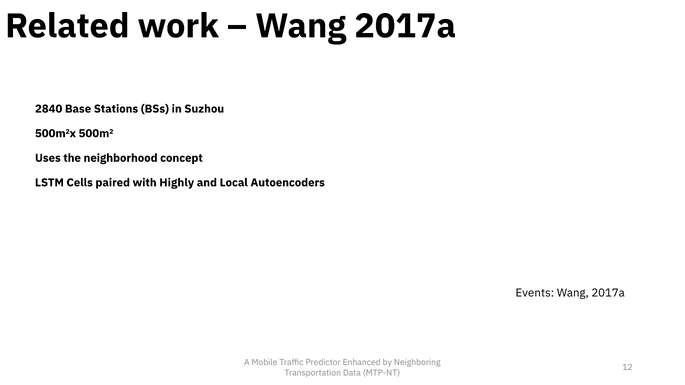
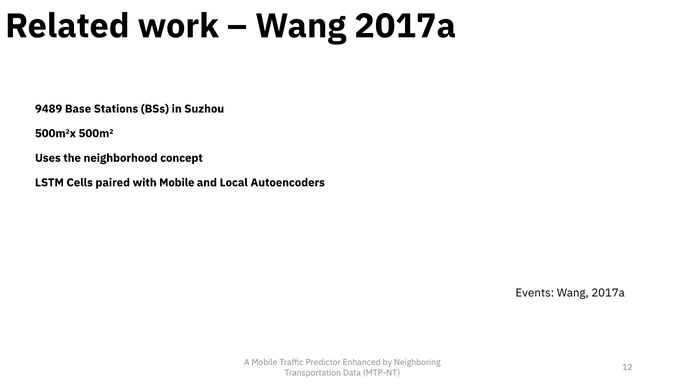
2840: 2840 -> 9489 (49, 109)
with Highly: Highly -> Mobile (177, 183)
